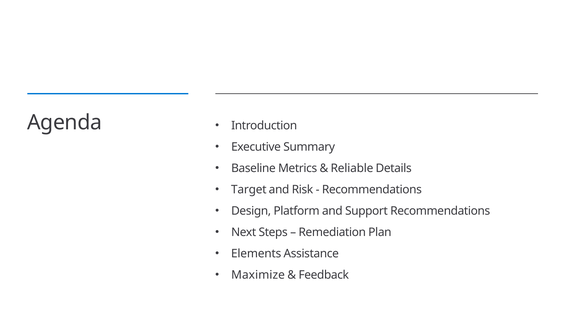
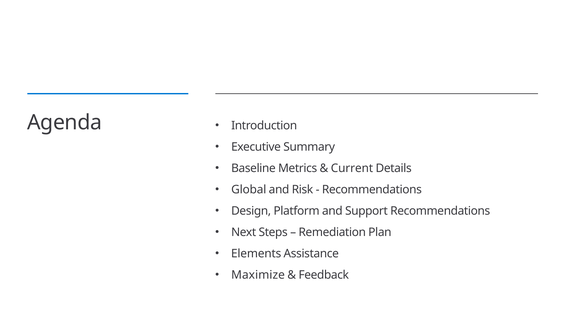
Reliable: Reliable -> Current (352, 168)
Target: Target -> Global (249, 189)
